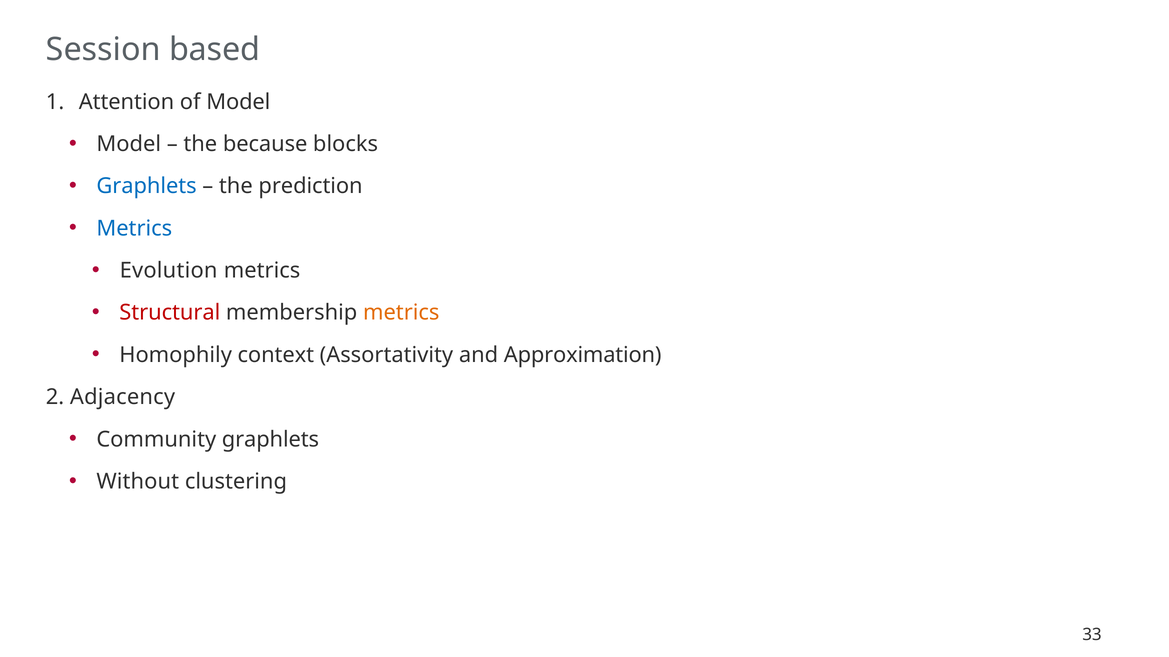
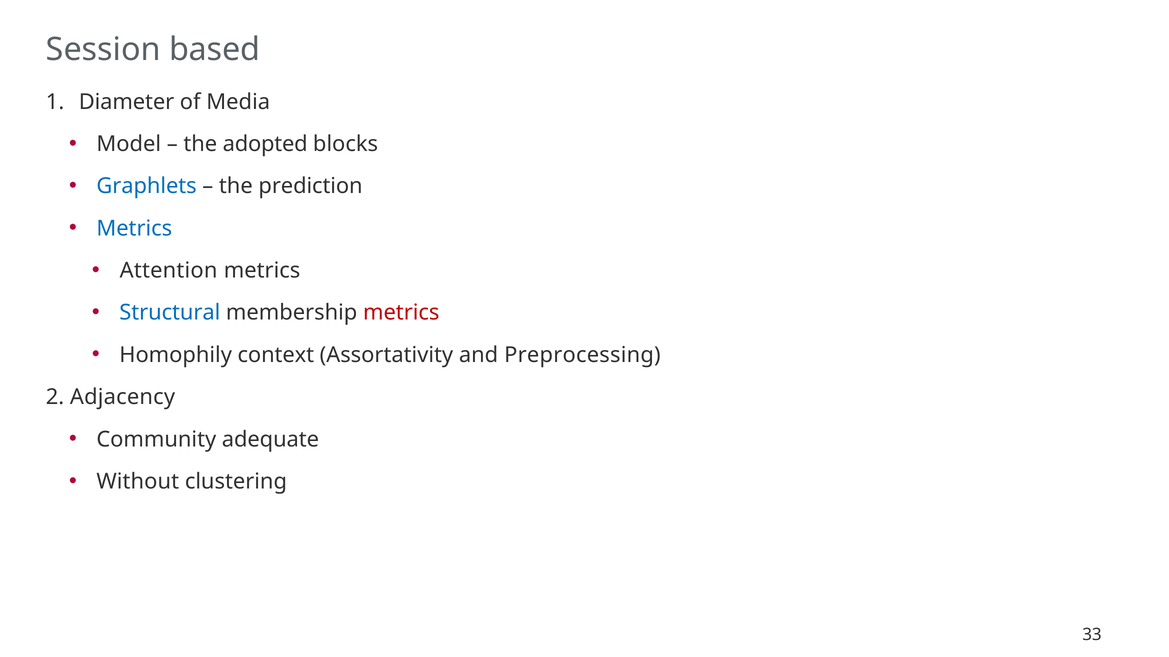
Attention: Attention -> Diameter (126, 102)
of Model: Model -> Media (238, 102)
because: because -> adopted (265, 144)
Evolution: Evolution -> Attention (169, 271)
Structural colour: red -> blue (170, 313)
metrics colour: orange -> red (401, 313)
Approximation: Approximation -> Preprocessing (582, 355)
Community graphlets: graphlets -> adequate (270, 440)
